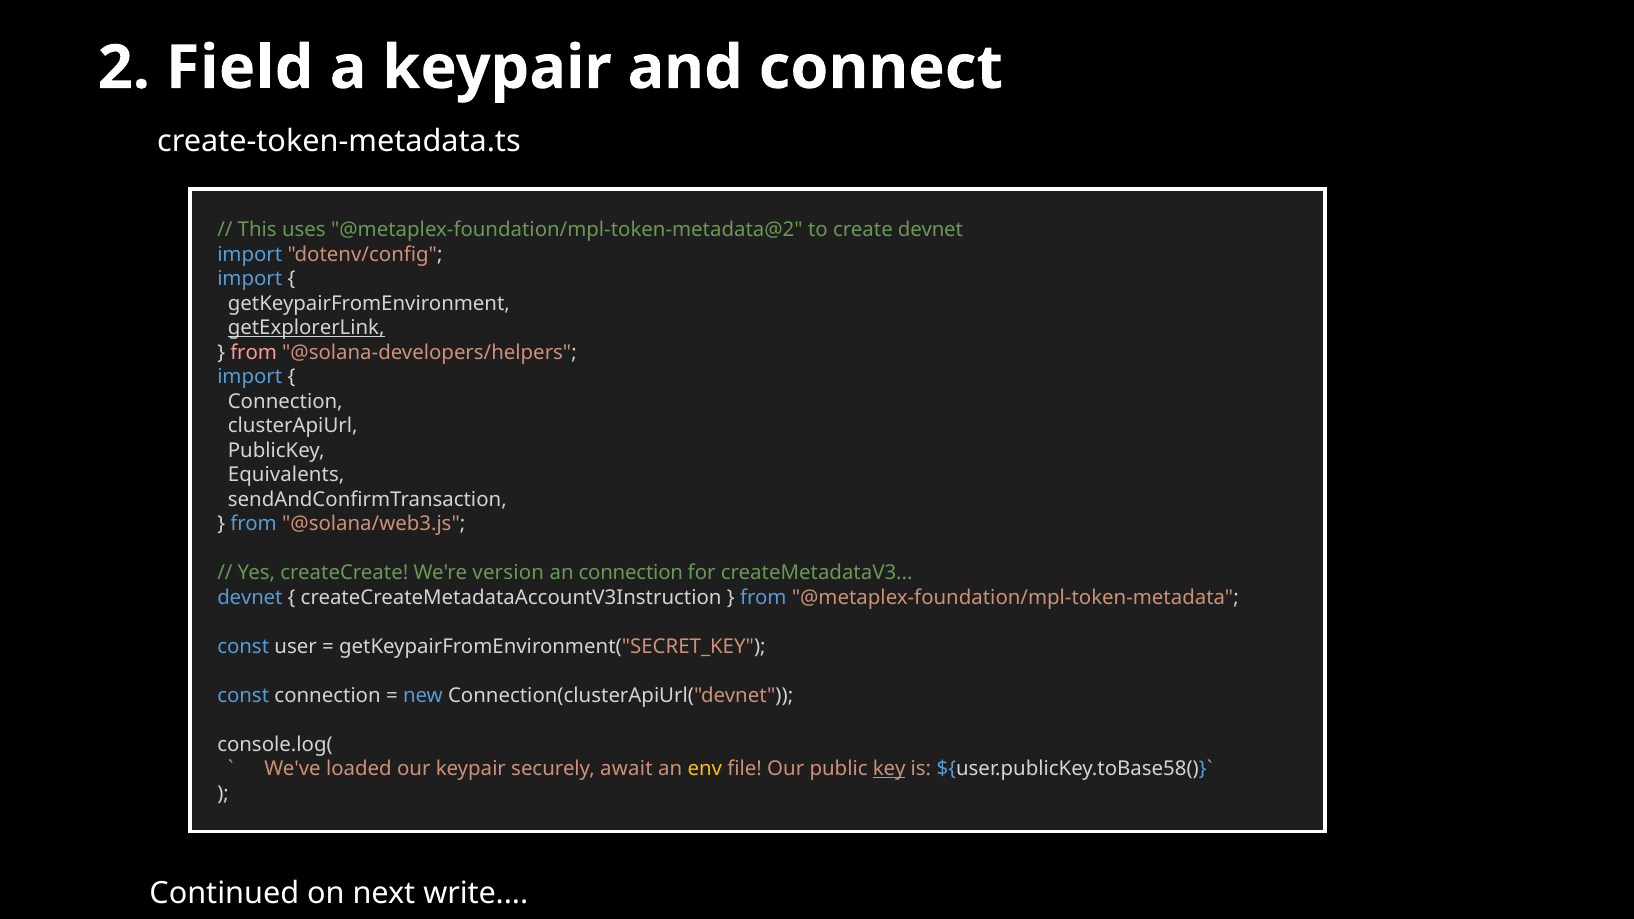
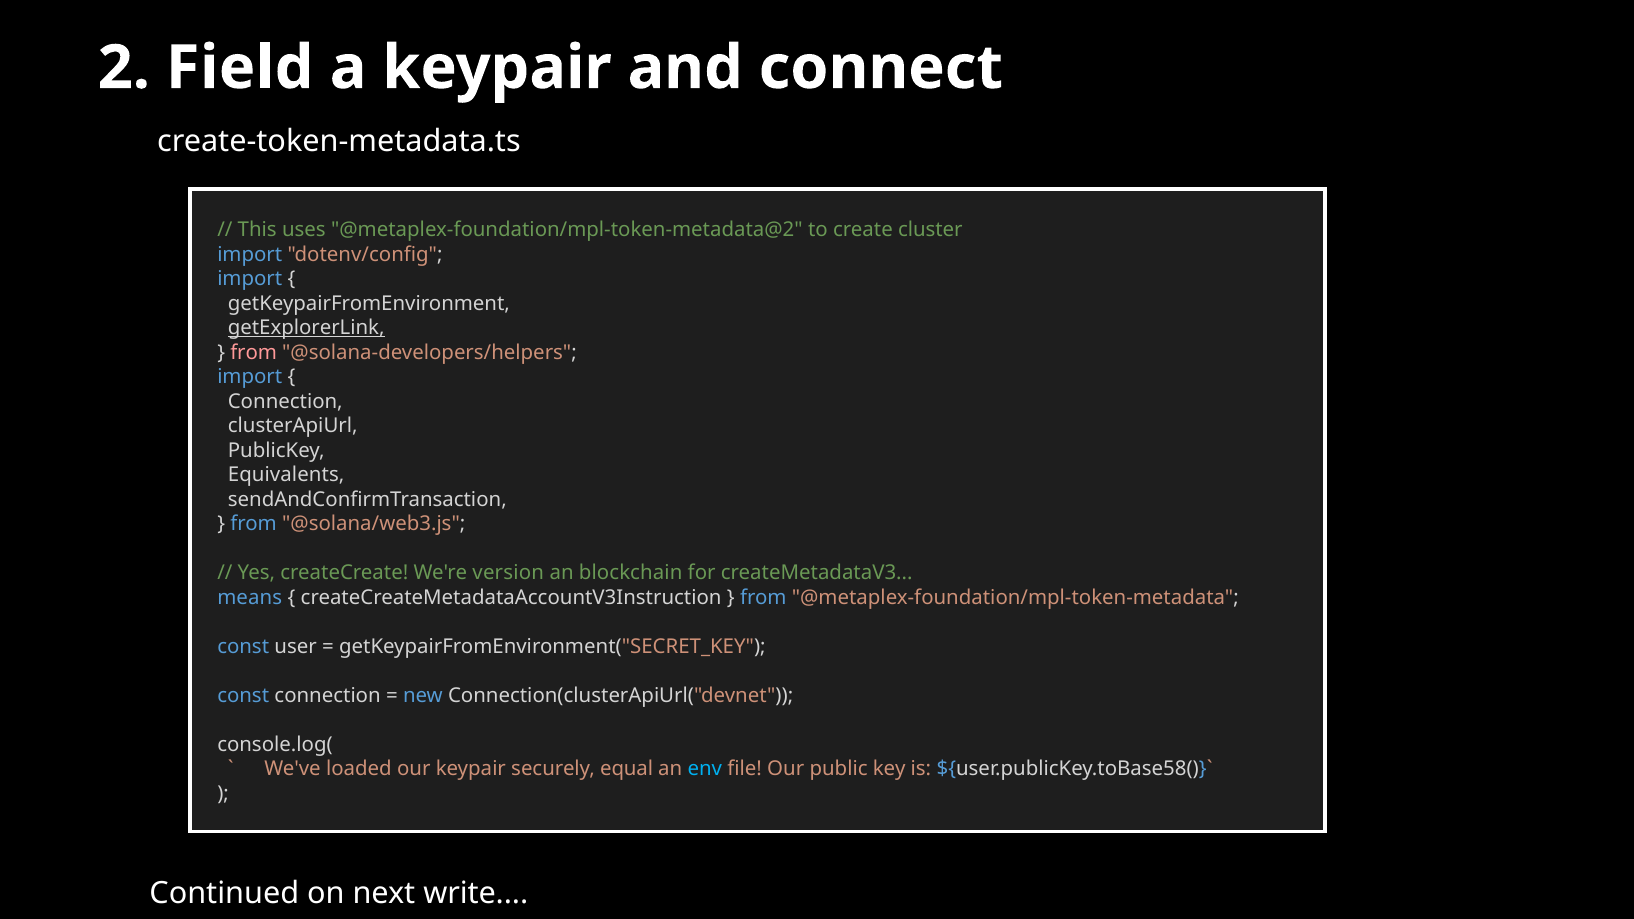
create devnet: devnet -> cluster (930, 230)
an connection: connection -> blockchain (631, 573)
devnet: devnet -> means (250, 598)
await: await -> equal (627, 769)
env colour: yellow -> light blue (705, 769)
key underline: present -> none (889, 769)
